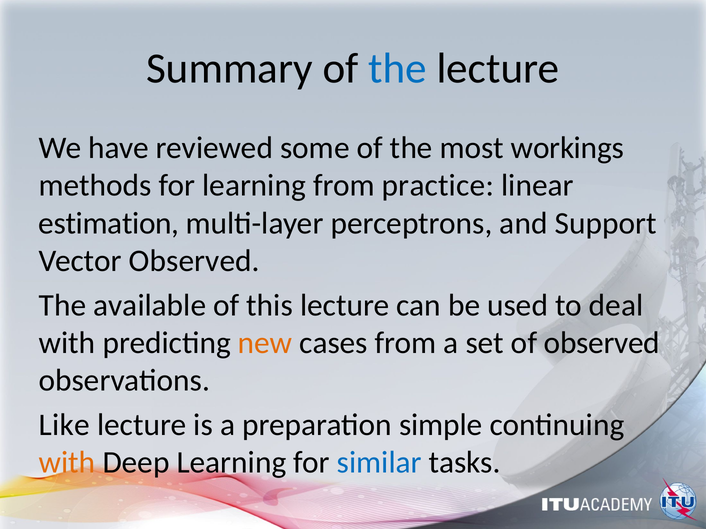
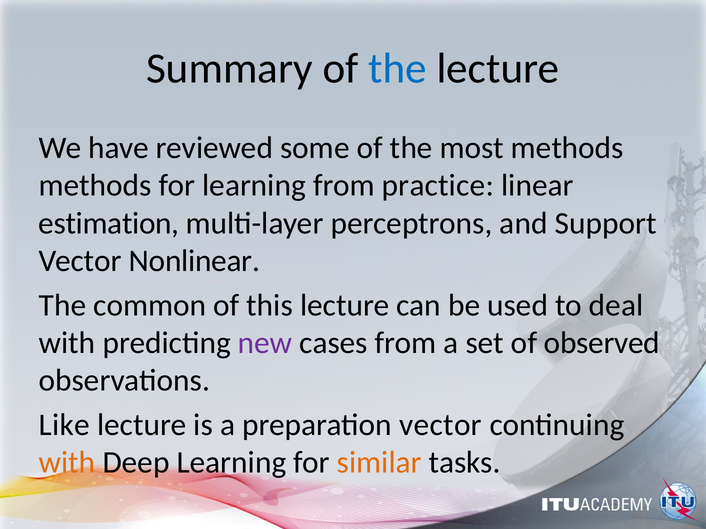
most workings: workings -> methods (567, 148)
Vector Observed: Observed -> Nonlinear (194, 261)
available: available -> common (150, 306)
new colour: orange -> purple (265, 343)
preparation simple: simple -> vector (441, 425)
similar colour: blue -> orange (379, 463)
